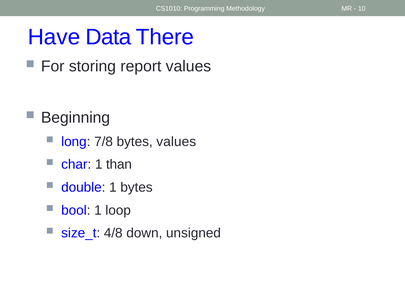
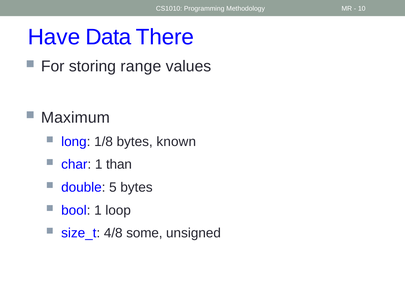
report: report -> range (141, 67)
Beginning: Beginning -> Maximum (75, 118)
7/8: 7/8 -> 1/8 (104, 142)
bytes values: values -> known (176, 142)
double 1: 1 -> 5 (113, 188)
down: down -> some (144, 234)
